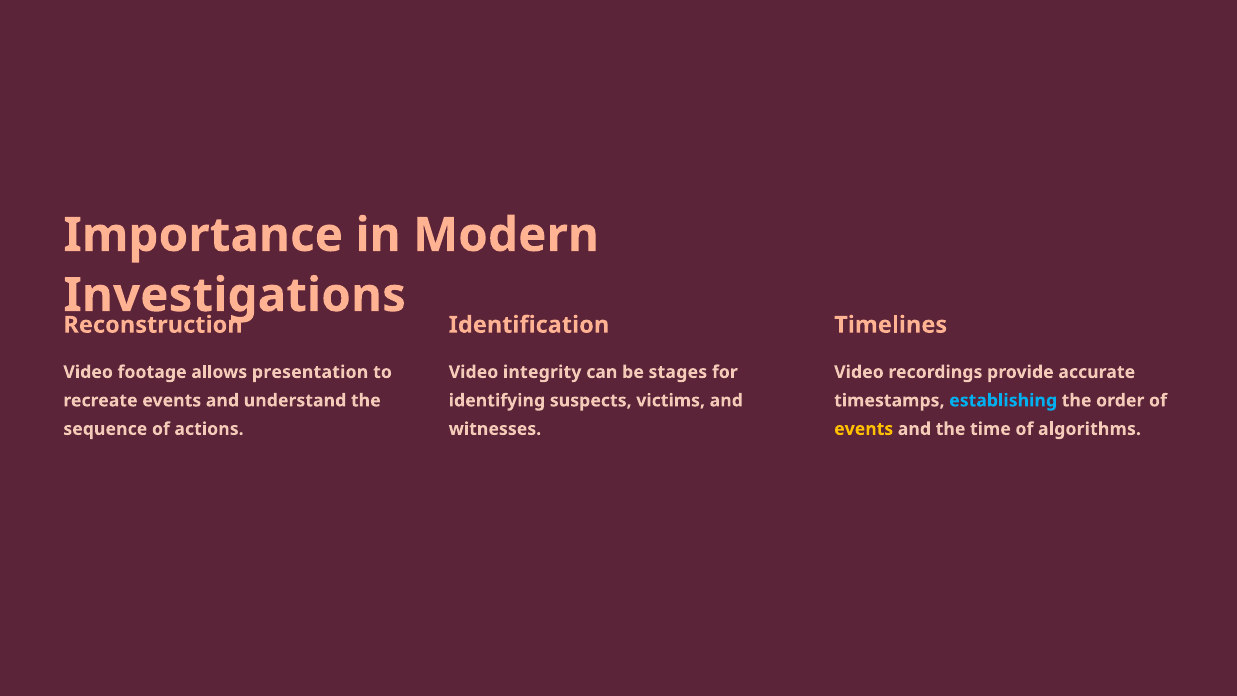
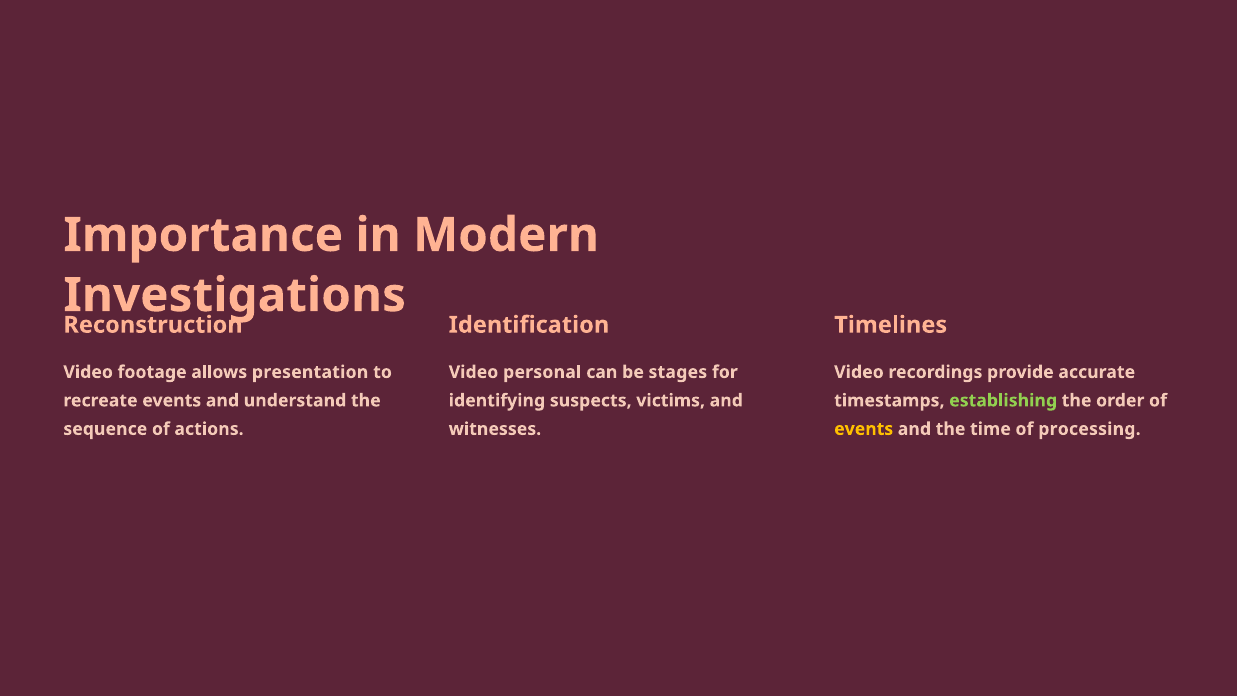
integrity: integrity -> personal (542, 372)
establishing colour: light blue -> light green (1003, 400)
algorithms: algorithms -> processing (1089, 429)
